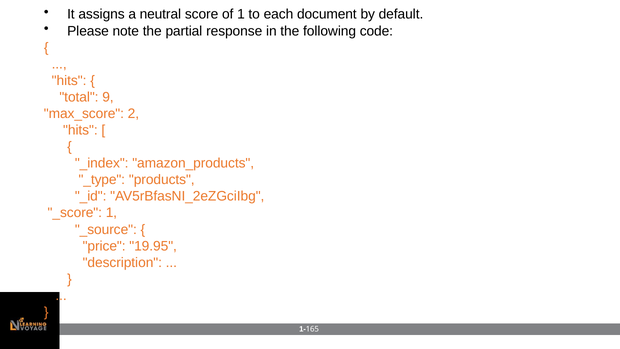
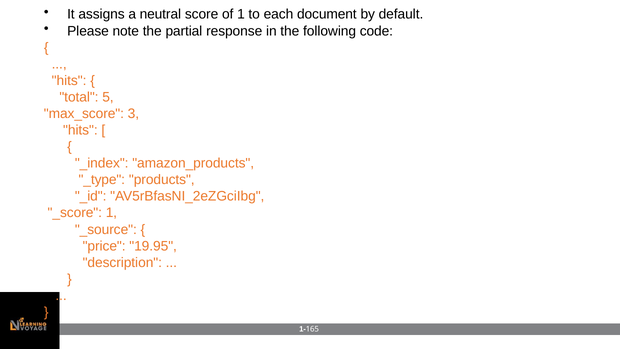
9: 9 -> 5 (108, 97)
2: 2 -> 3 (133, 114)
